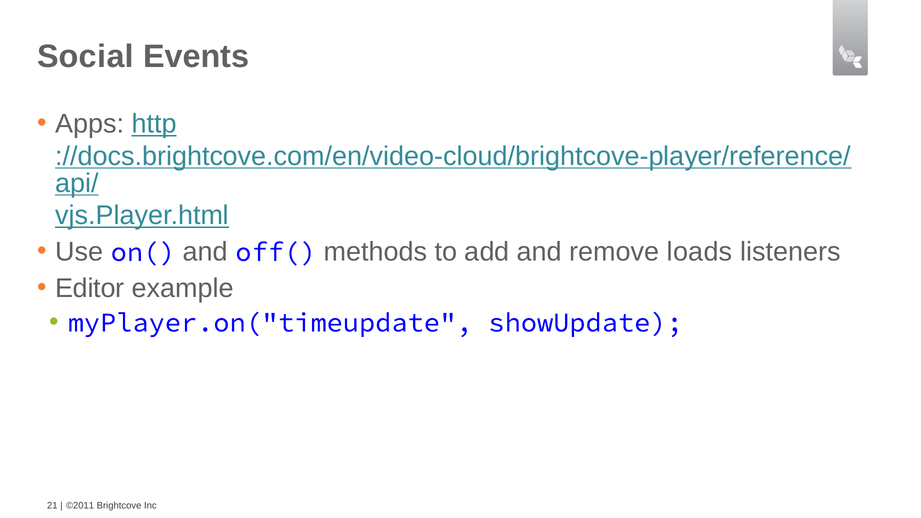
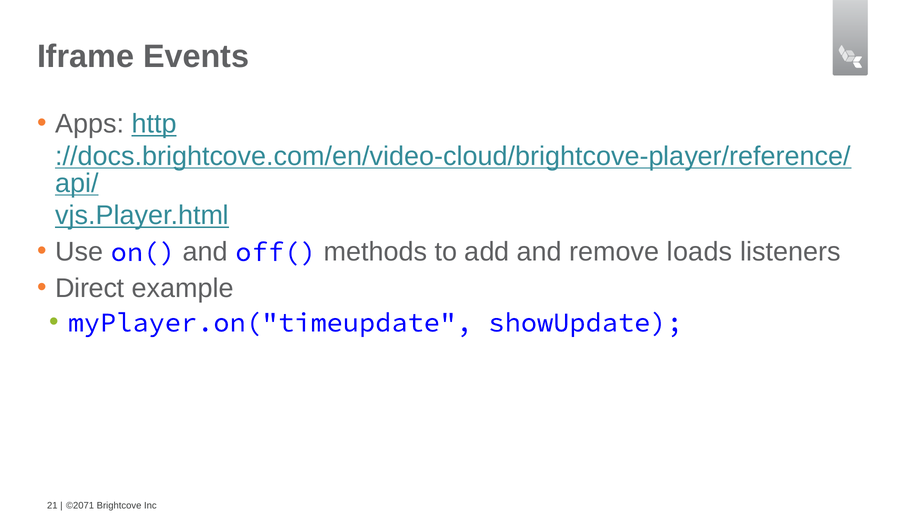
Social: Social -> Iframe (86, 57)
Editor: Editor -> Direct (90, 288)
©2011: ©2011 -> ©2071 (80, 506)
